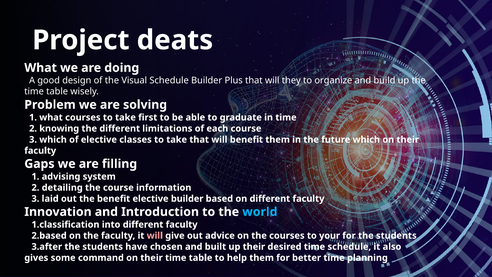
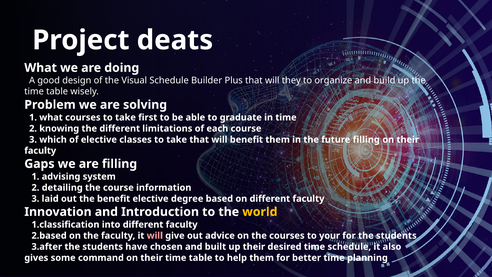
future which: which -> filling (366, 139)
elective builder: builder -> degree (187, 199)
world colour: light blue -> yellow (260, 212)
